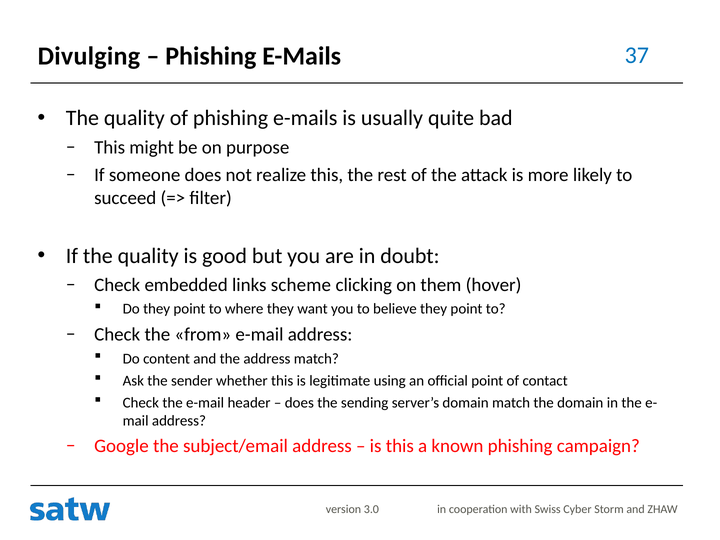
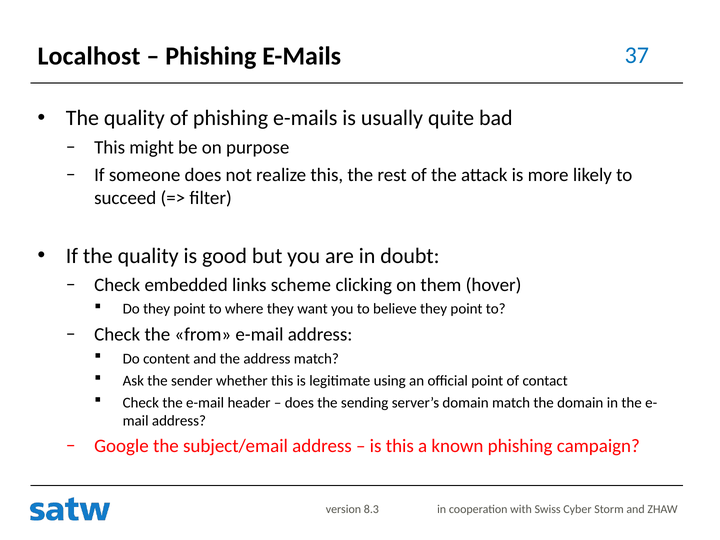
Divulging: Divulging -> Localhost (89, 56)
3.0: 3.0 -> 8.3 (371, 510)
